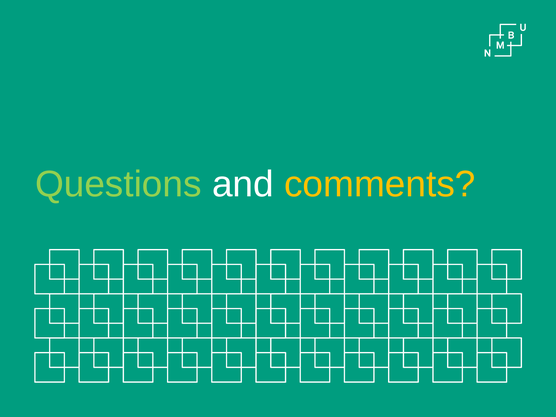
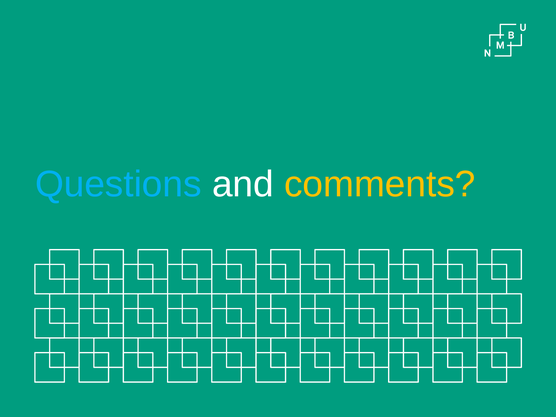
Questions colour: light green -> light blue (118, 184)
